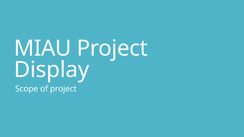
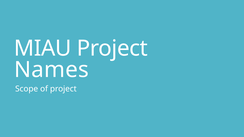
Display: Display -> Names (51, 70)
